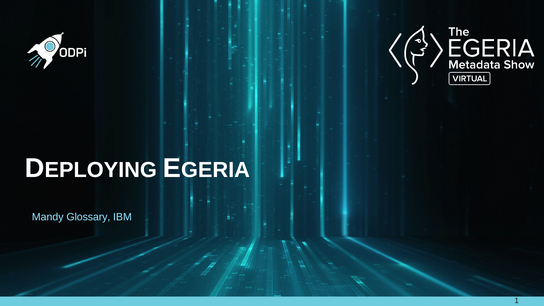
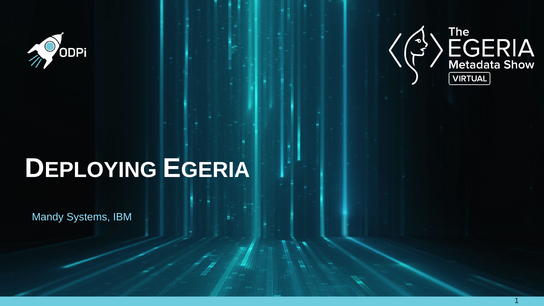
Glossary: Glossary -> Systems (88, 217)
